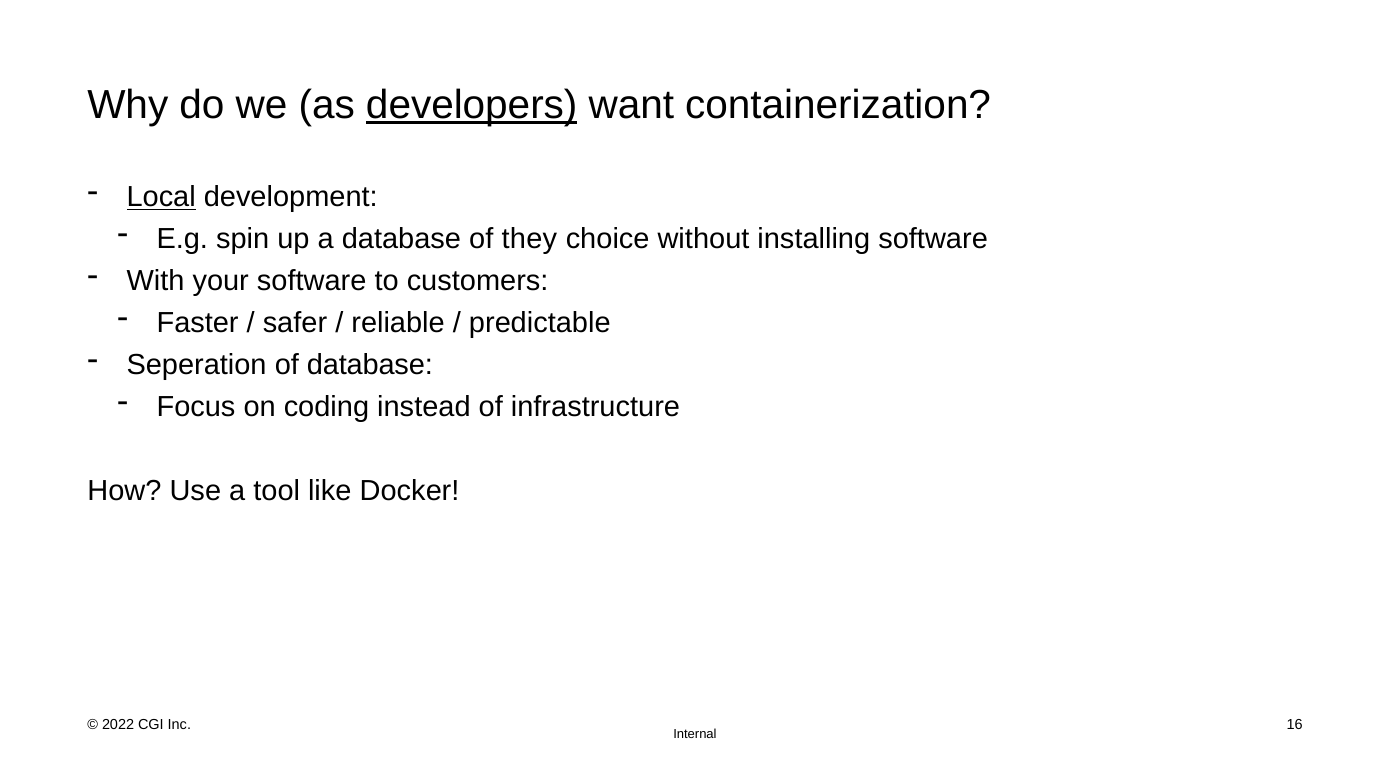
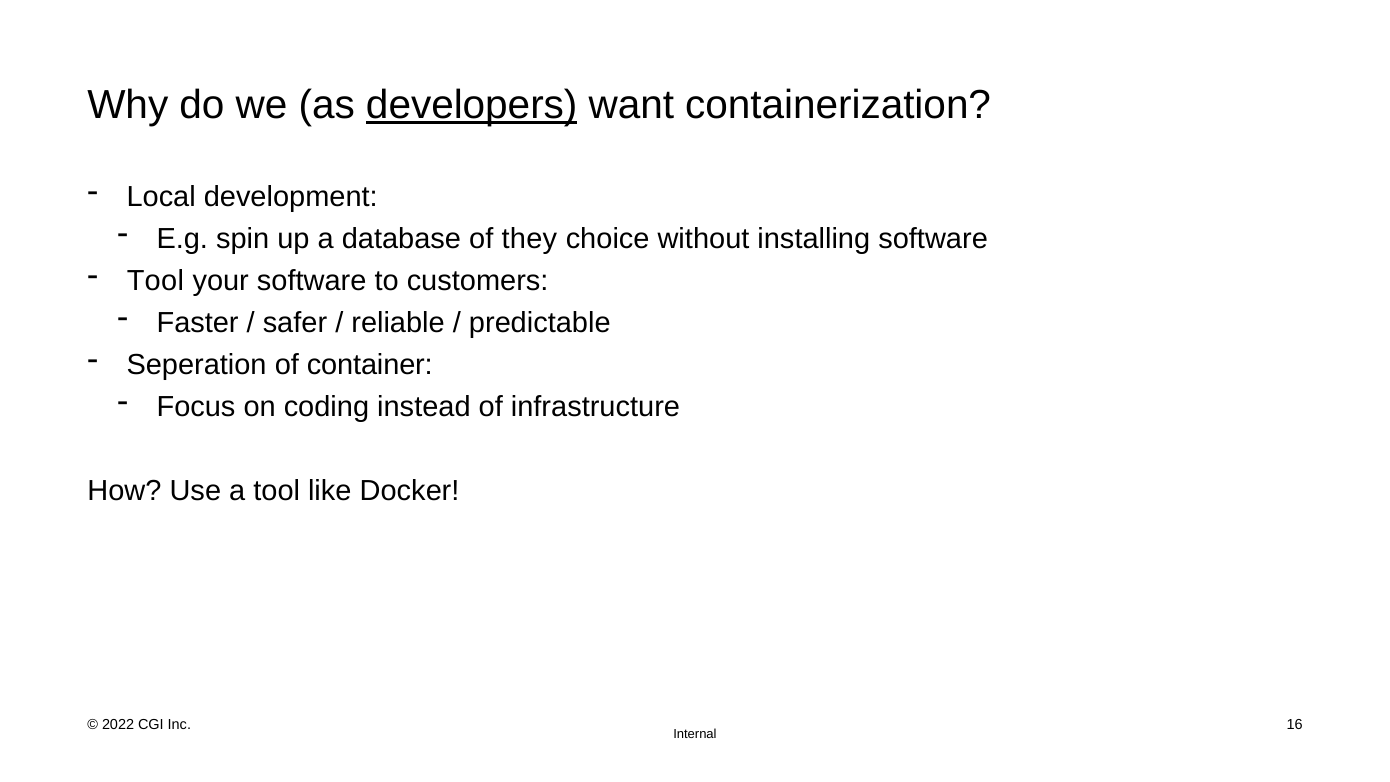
Local underline: present -> none (161, 197)
With: With -> Tool (155, 281)
of database: database -> container (370, 365)
